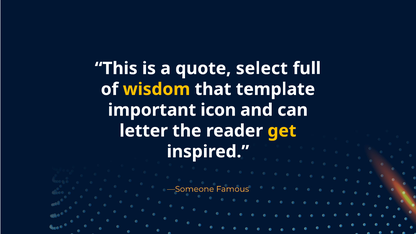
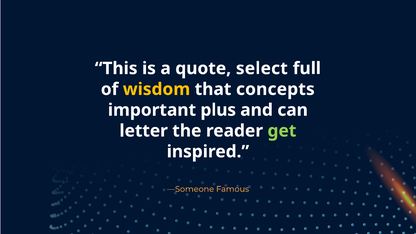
template: template -> concepts (275, 89)
icon: icon -> plus (218, 110)
get colour: yellow -> light green (282, 131)
